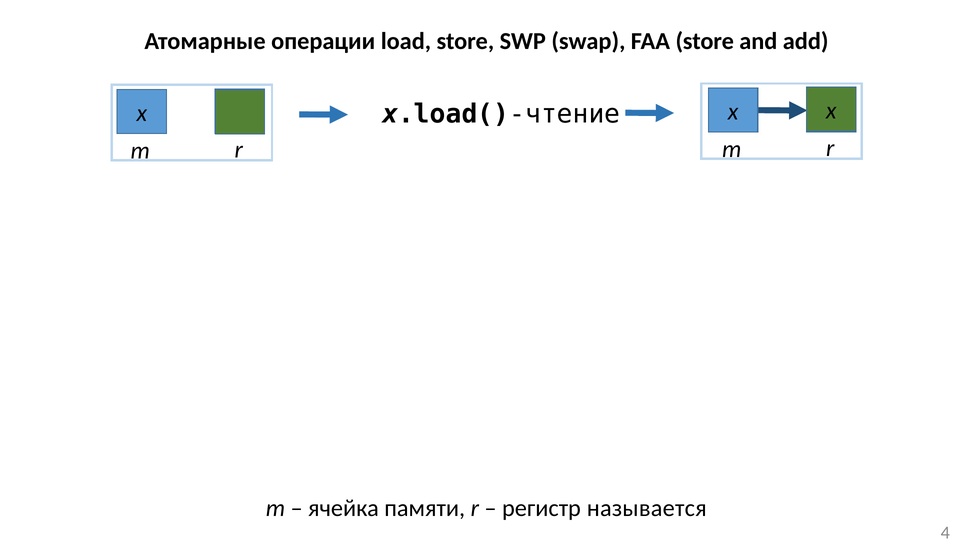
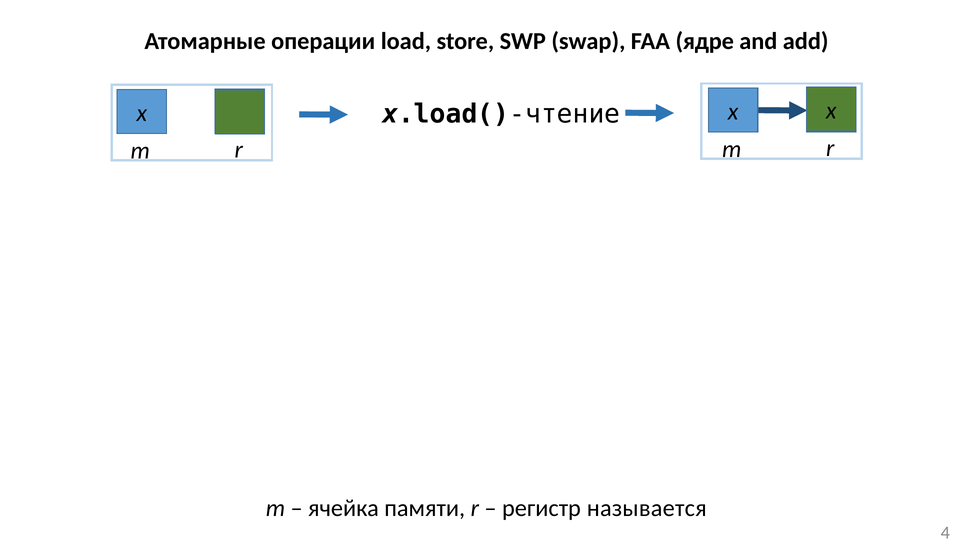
FAA store: store -> ядре (705, 41)
